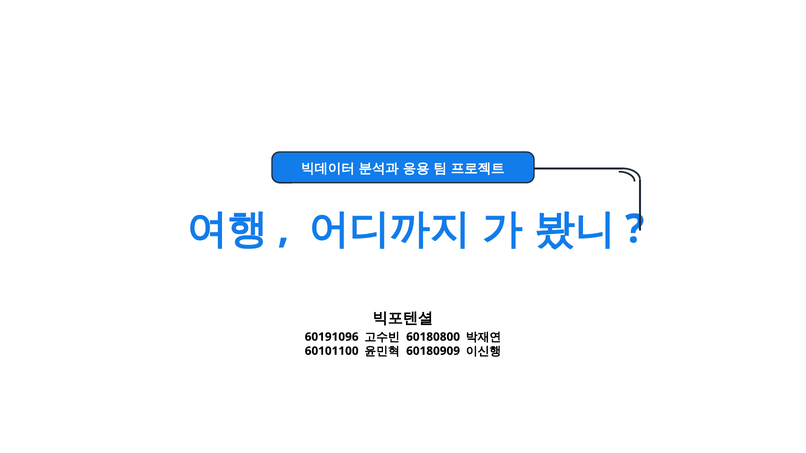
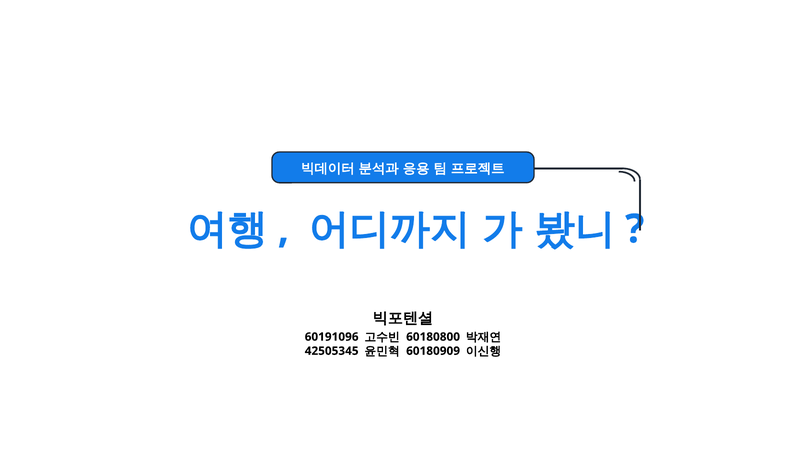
60101100: 60101100 -> 42505345 (332, 351)
